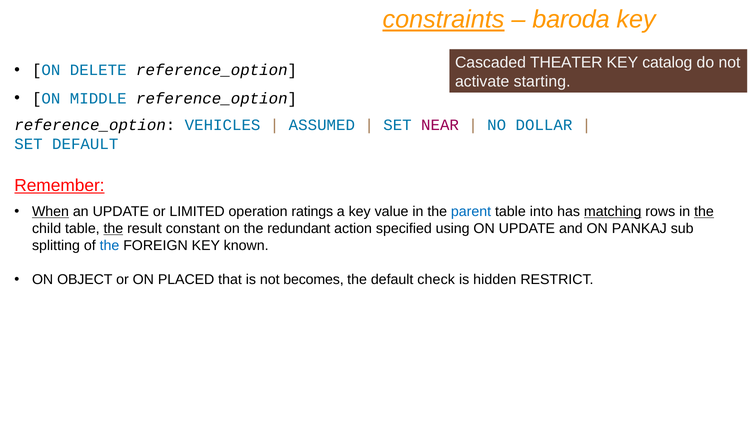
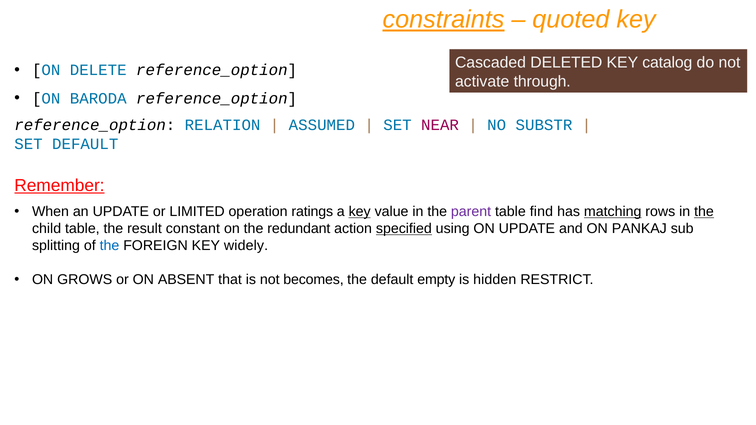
baroda: baroda -> quoted (571, 20)
THEATER: THEATER -> DELETED (566, 63)
starting: starting -> through (542, 82)
MIDDLE: MIDDLE -> BARODA (98, 99)
VEHICLES: VEHICLES -> RELATION (223, 125)
DOLLAR: DOLLAR -> SUBSTR (544, 125)
When underline: present -> none (51, 212)
key underline: none -> present (360, 212)
parent colour: blue -> purple (471, 212)
into: into -> find (541, 212)
the underline: present -> none (113, 229)
specified underline: none -> present (404, 229)
known: known -> widely (246, 246)
OBJECT: OBJECT -> GROWS (85, 280)
PLACED: PLACED -> ABSENT (186, 280)
check: check -> empty (436, 280)
